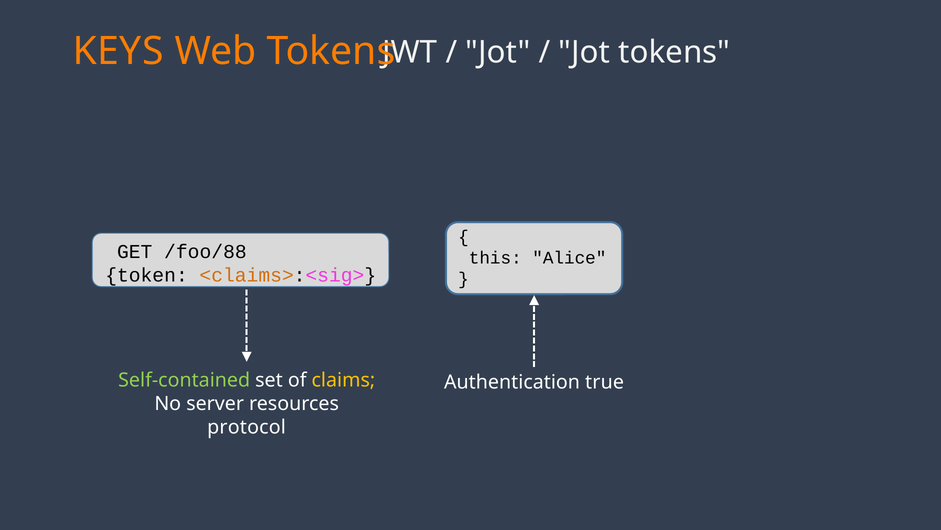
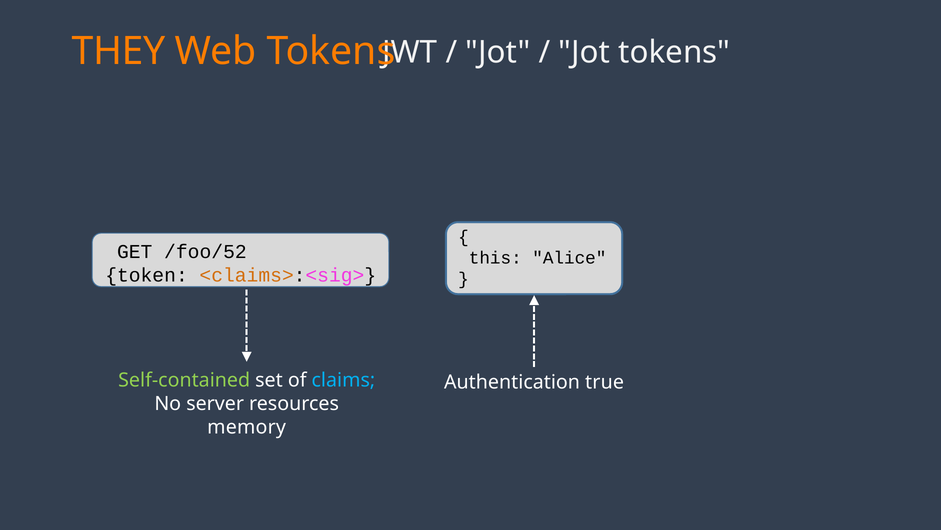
KEYS: KEYS -> THEY (118, 51)
/foo/88: /foo/88 -> /foo/52 (205, 251)
claims colour: yellow -> light blue (343, 380)
protocol: protocol -> memory (247, 427)
